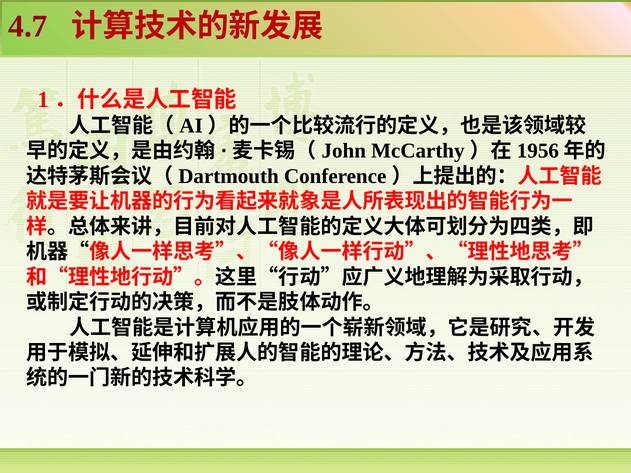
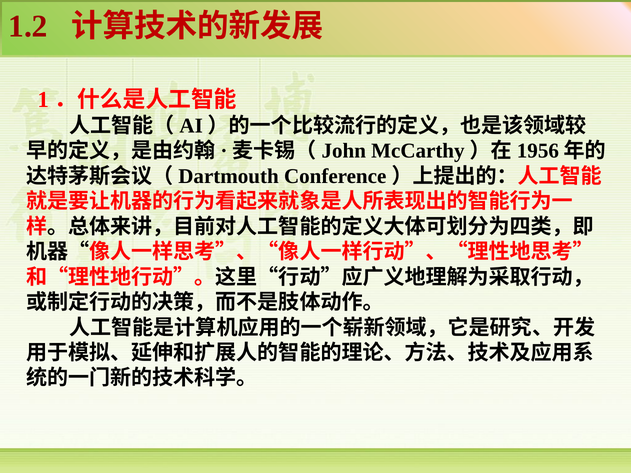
4.7: 4.7 -> 1.2 (28, 26)
